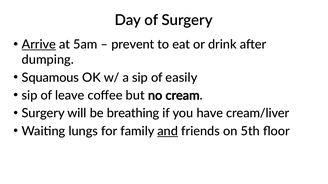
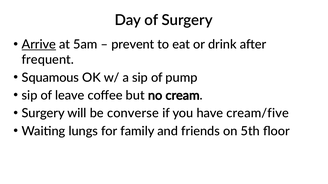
dumping: dumping -> frequent (48, 60)
easily: easily -> pump (181, 78)
breathing: breathing -> converse (133, 114)
cream/liver: cream/liver -> cream/five (258, 114)
and underline: present -> none (168, 131)
